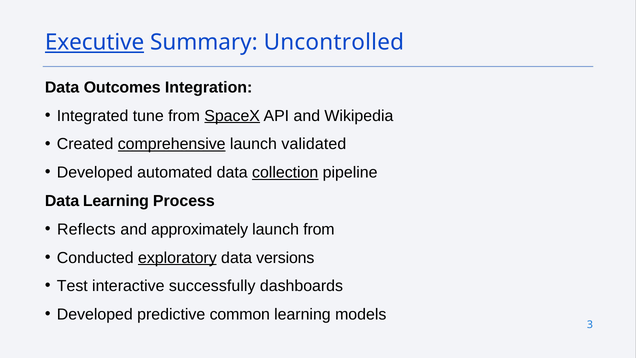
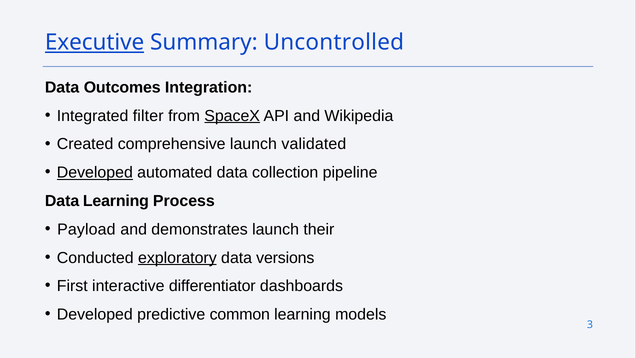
tune: tune -> filter (148, 116)
comprehensive underline: present -> none (172, 144)
Developed underline: none -> present (95, 172)
collection underline: present -> none (285, 172)
Reflects: Reflects -> Payload (86, 229)
approximately: approximately -> demonstrates (200, 229)
launch from: from -> their (319, 229)
Test: Test -> First (72, 286)
successfully: successfully -> differentiator (212, 286)
